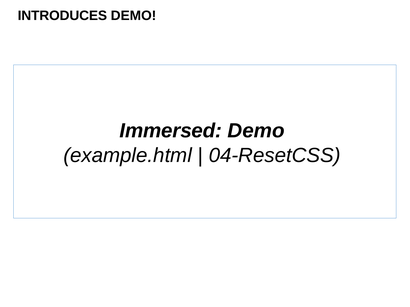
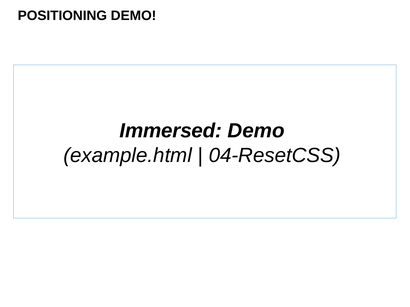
INTRODUCES: INTRODUCES -> POSITIONING (62, 16)
